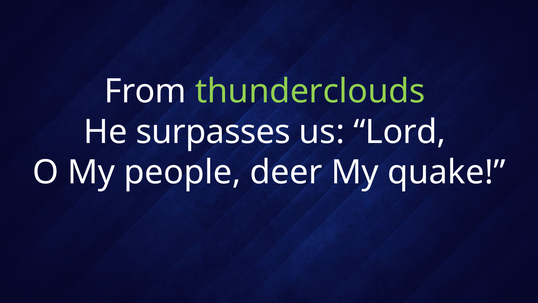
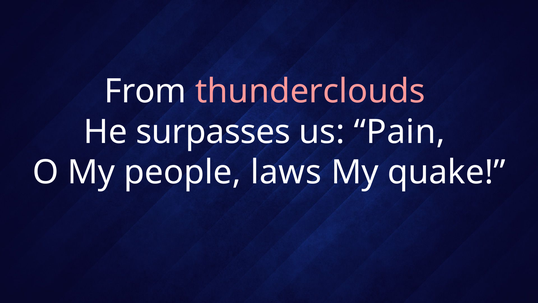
thunderclouds colour: light green -> pink (310, 91)
Lord: Lord -> Pain (399, 132)
deer: deer -> laws (286, 172)
